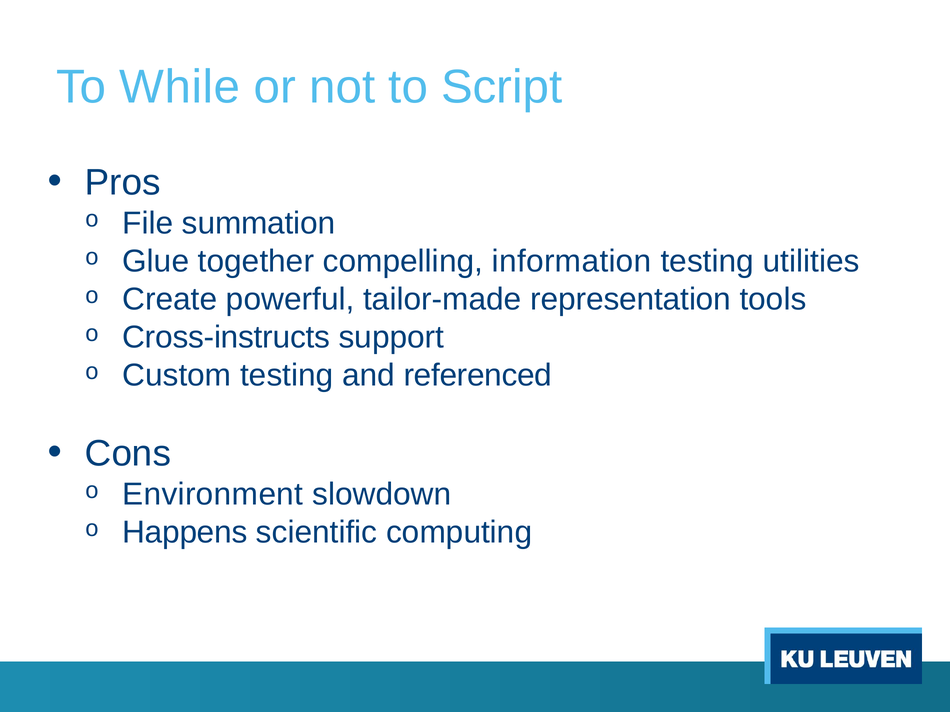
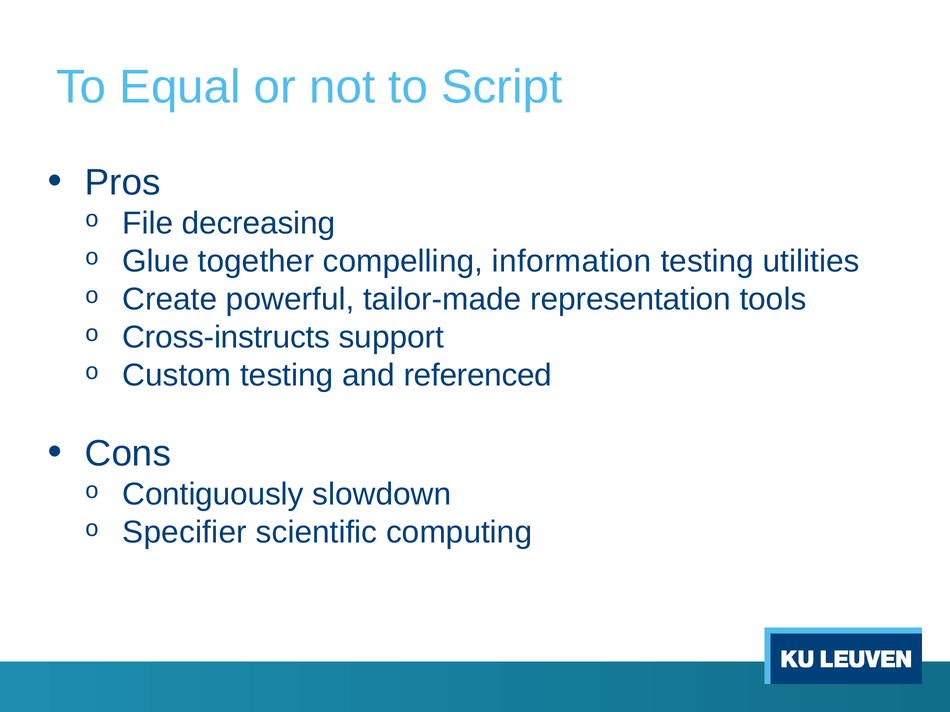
While: While -> Equal (180, 87)
summation: summation -> decreasing (259, 223)
Environment: Environment -> Contiguously (213, 495)
Happens: Happens -> Specifier (185, 533)
